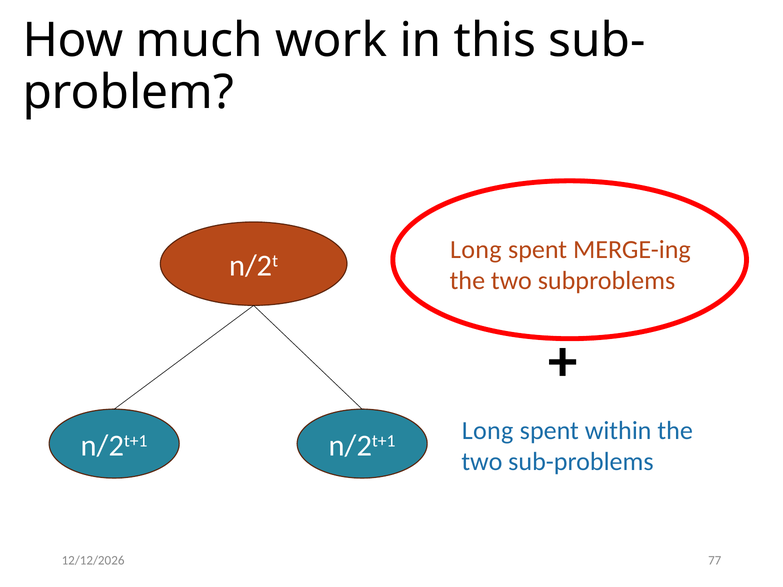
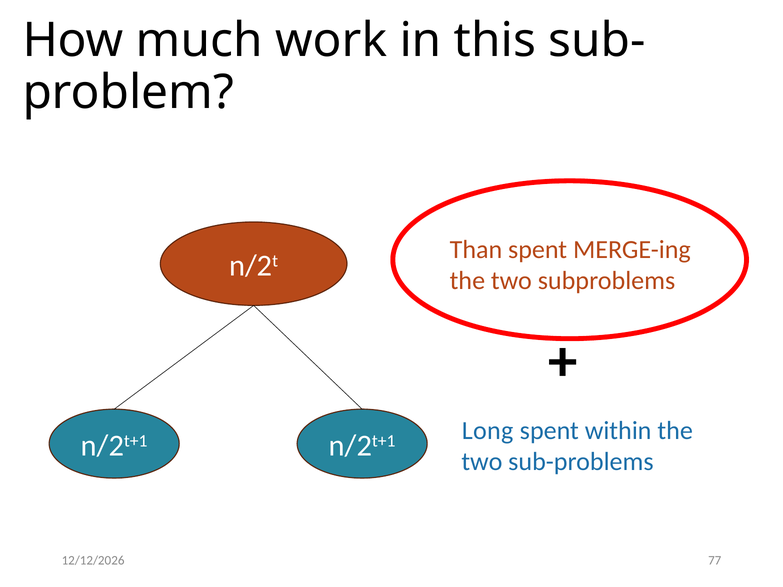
Long: Long -> Than (476, 250)
